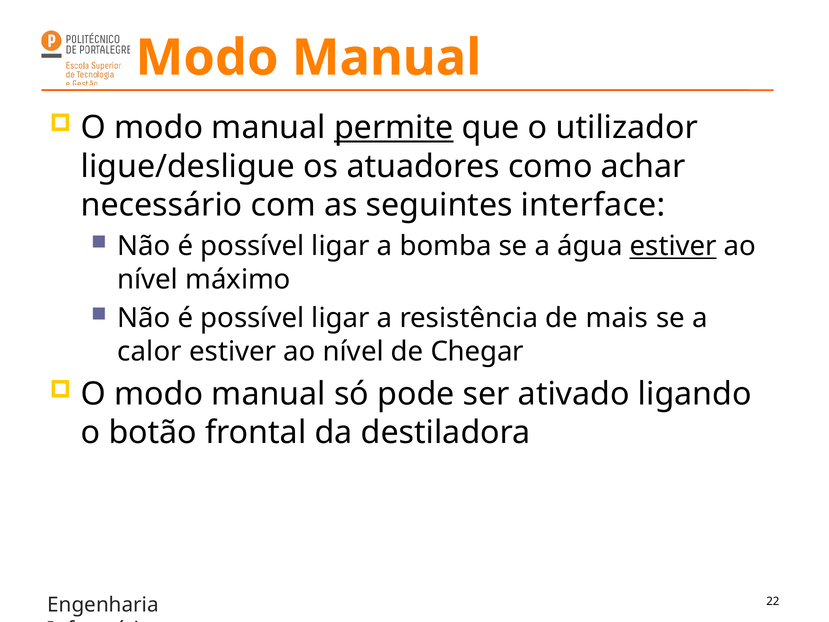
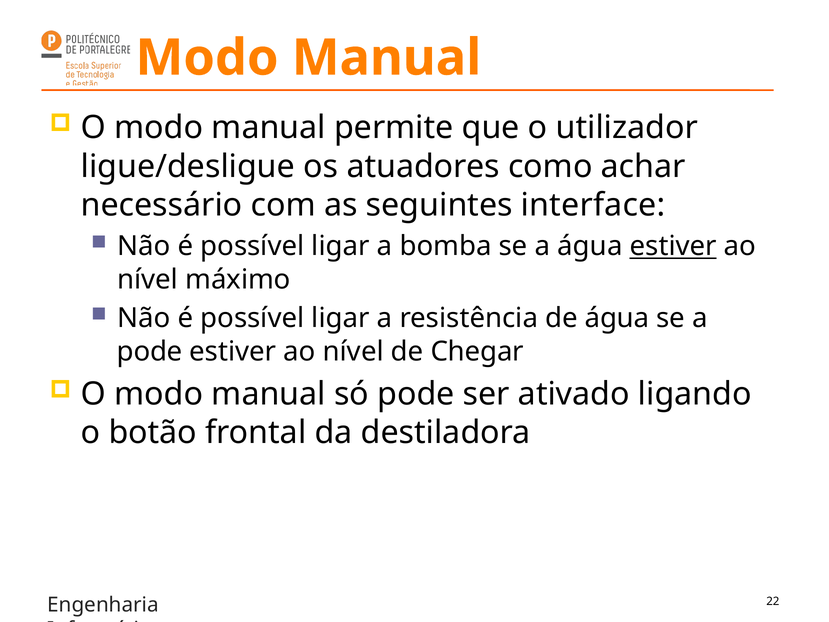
permite underline: present -> none (394, 128)
de mais: mais -> água (617, 318)
calor: calor -> pode (150, 351)
